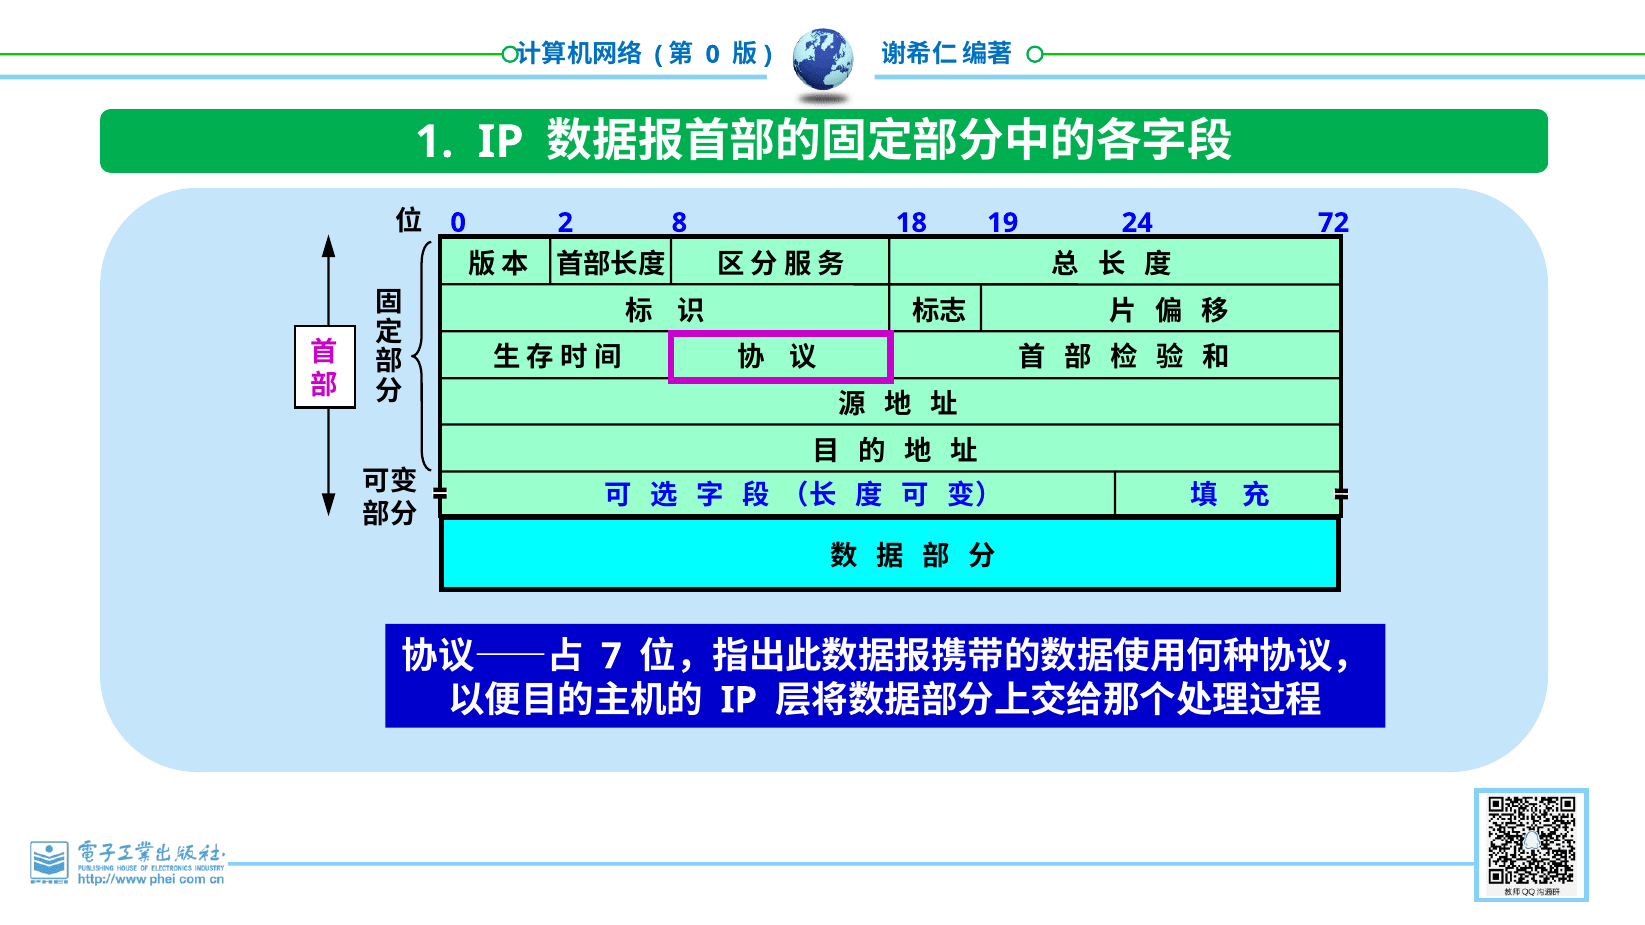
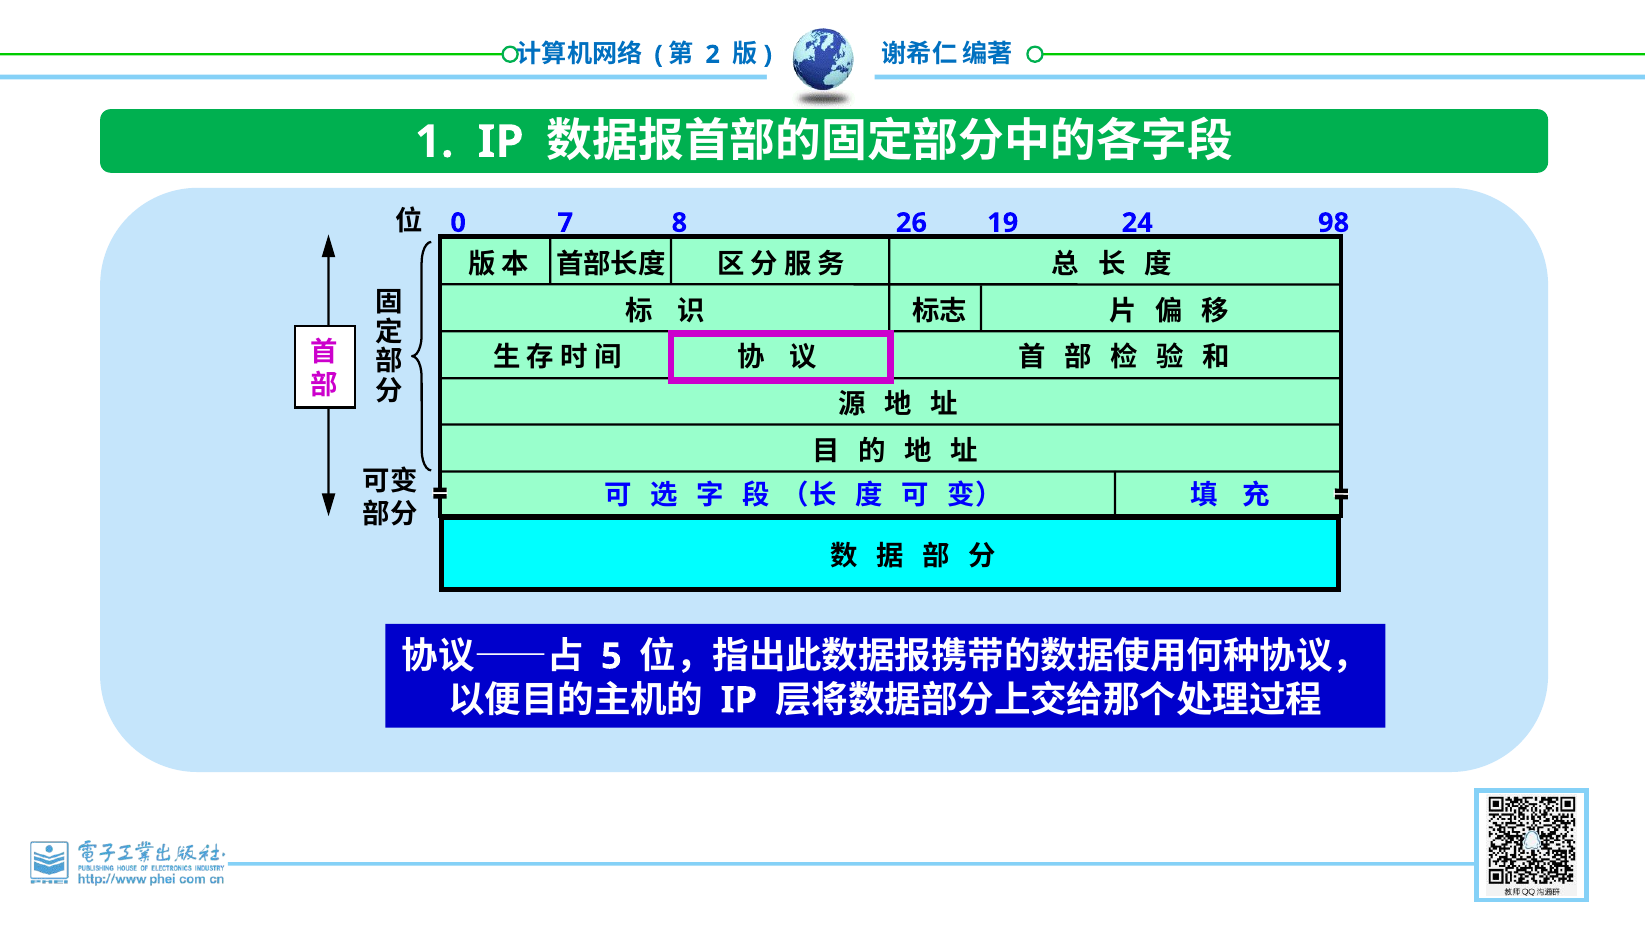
0: 0 -> 2 (713, 55)
2: 2 -> 7 (565, 223)
18: 18 -> 26 (911, 223)
72: 72 -> 98 (1334, 223)
7: 7 -> 5 (611, 657)
